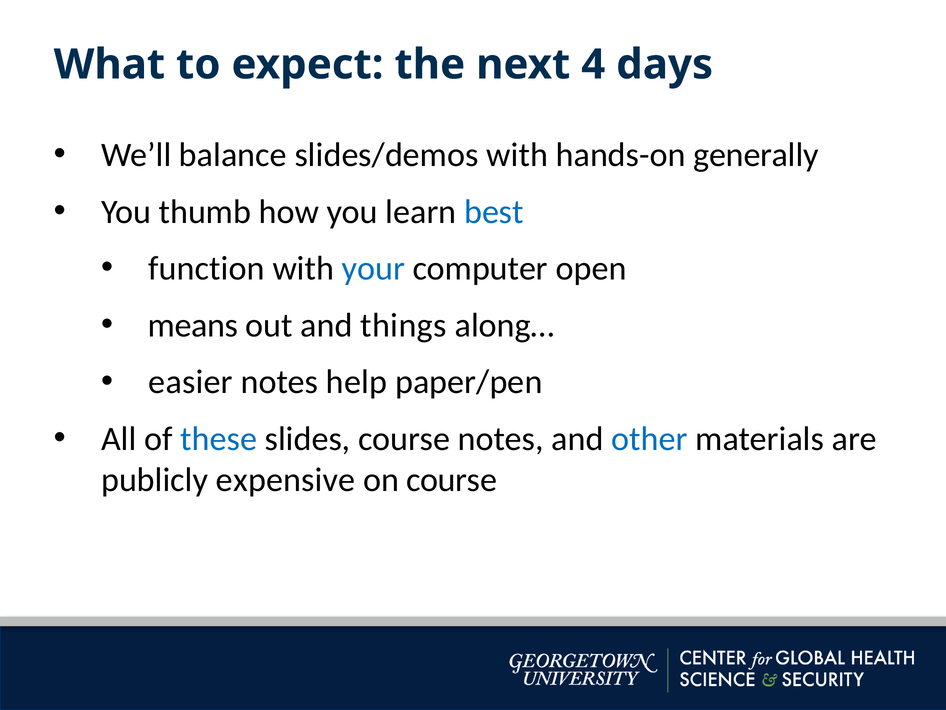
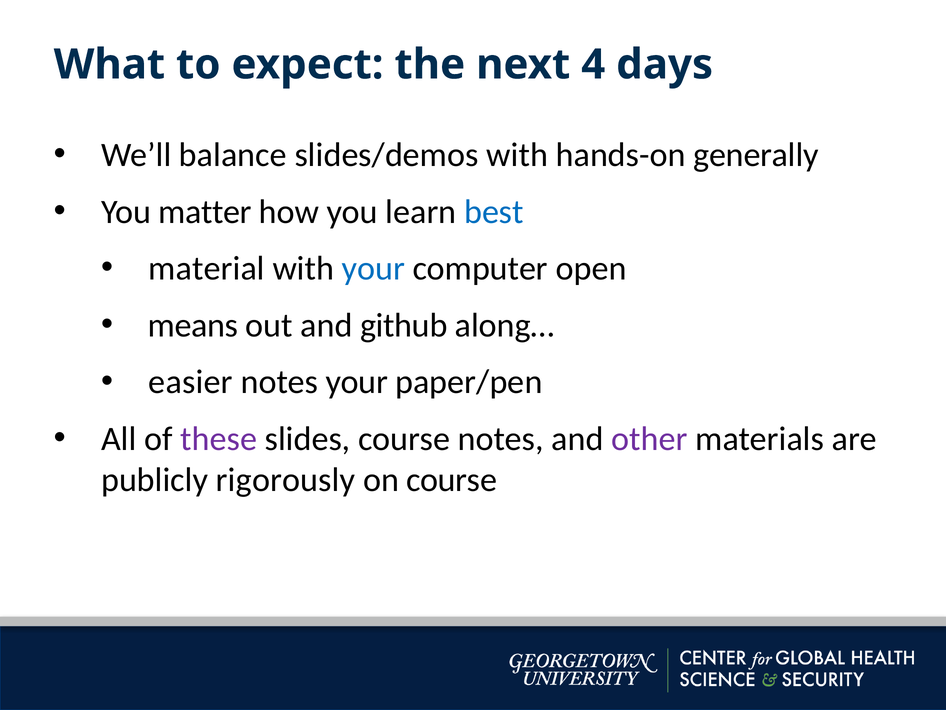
thumb: thumb -> matter (205, 212)
function: function -> material (207, 268)
things: things -> github (404, 325)
notes help: help -> your (357, 382)
these colour: blue -> purple (219, 439)
other colour: blue -> purple (650, 439)
expensive: expensive -> rigorously (286, 480)
